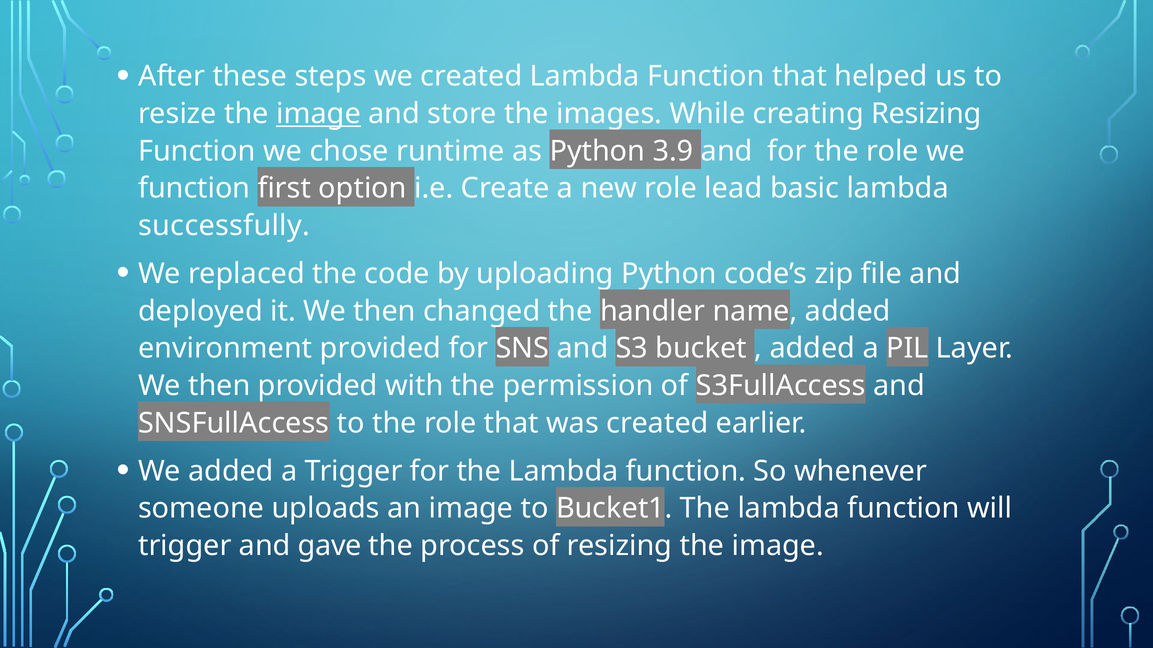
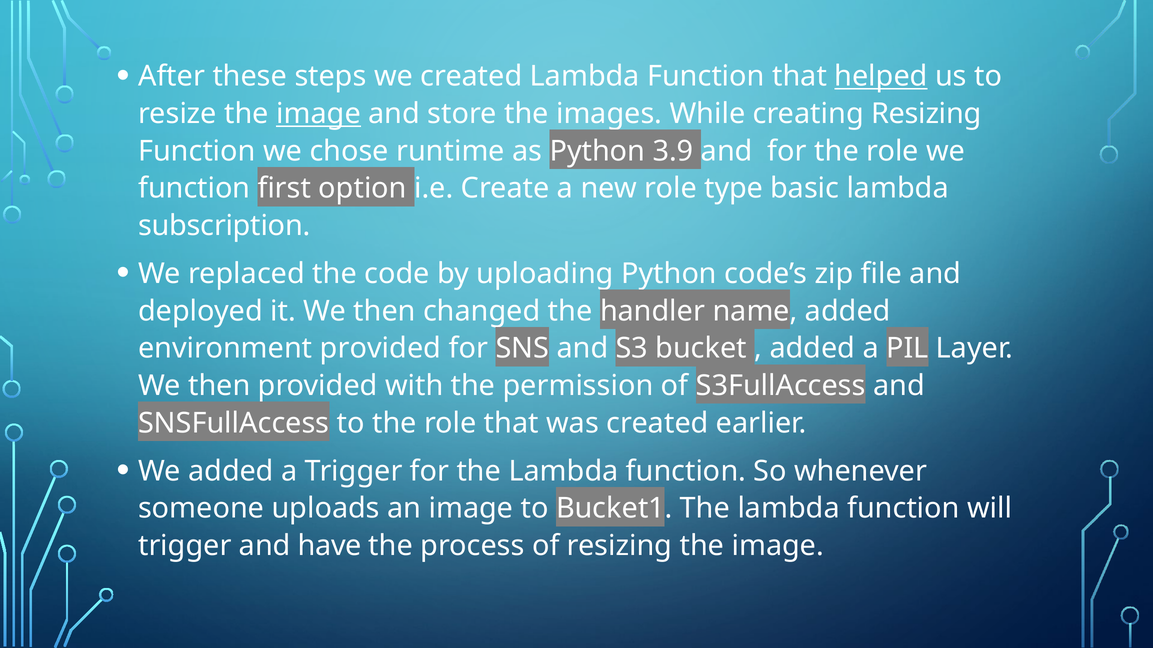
helped underline: none -> present (881, 76)
lead: lead -> type (734, 189)
successfully: successfully -> subscription (224, 226)
gave: gave -> have (330, 546)
